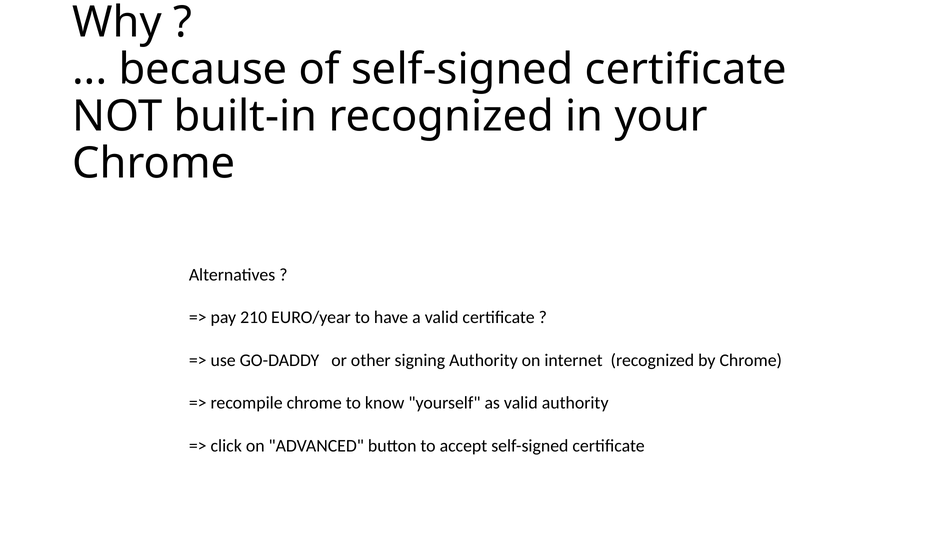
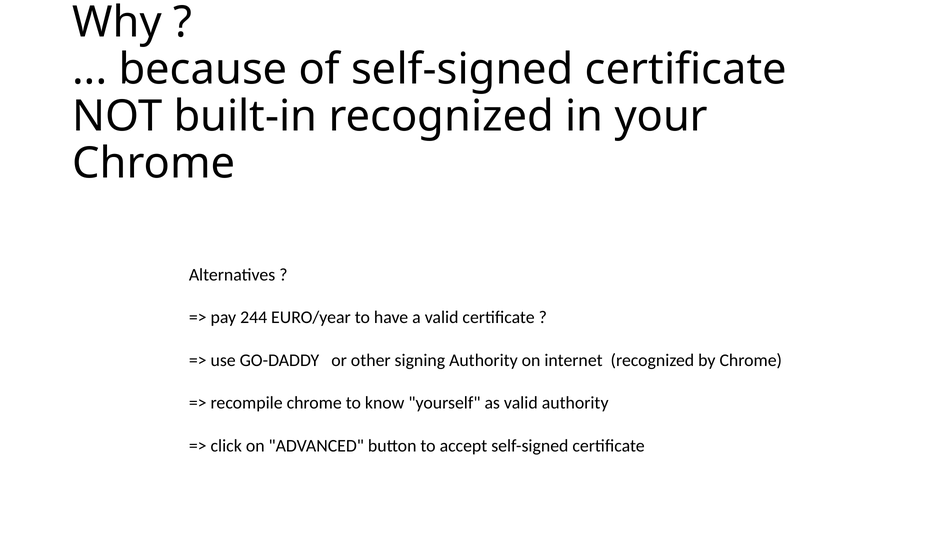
210: 210 -> 244 (254, 317)
